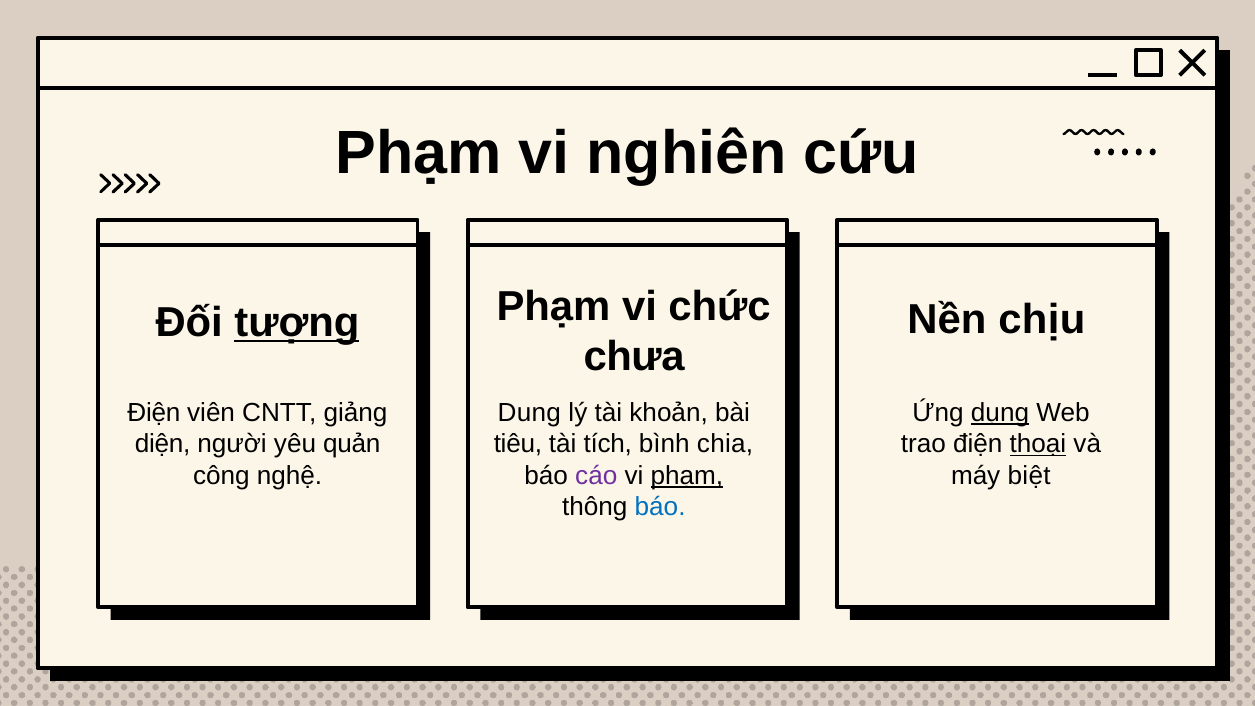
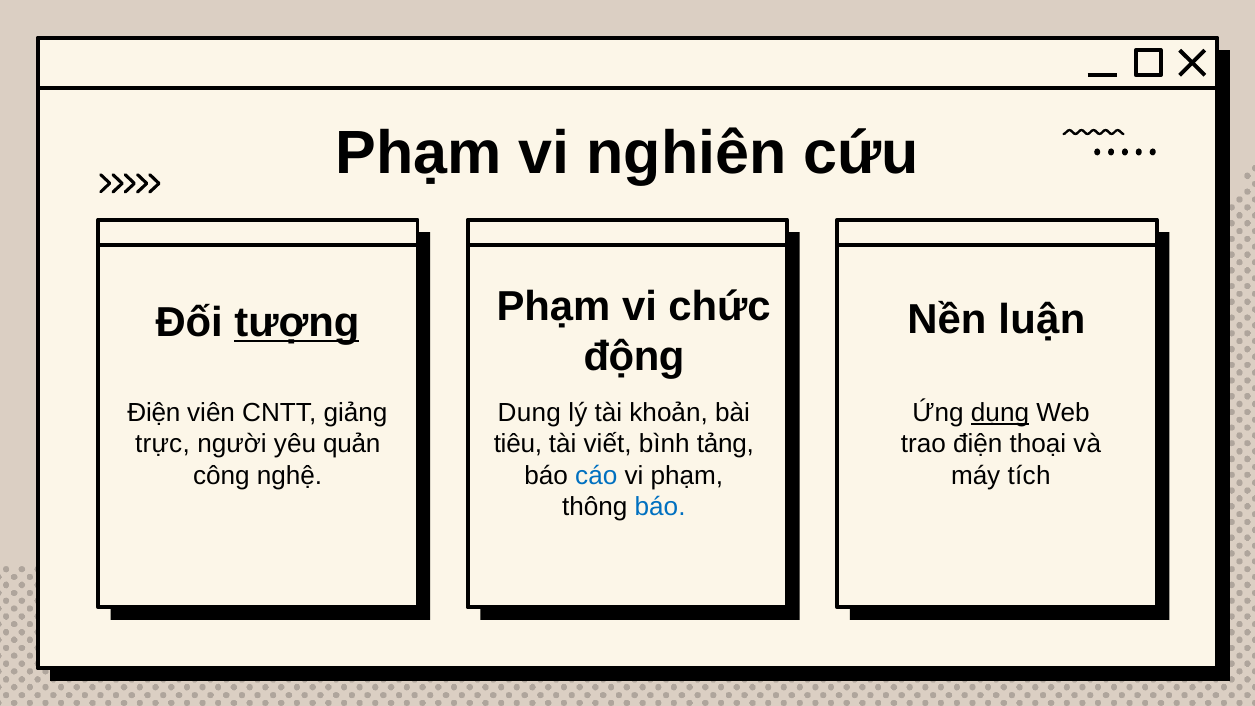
chịu: chịu -> luận (1042, 319)
chưa: chưa -> động (634, 357)
diện: diện -> trực (162, 444)
tích: tích -> viết (608, 444)
chia: chia -> tảng (725, 444)
thoại underline: present -> none (1038, 444)
cáo colour: purple -> blue (596, 476)
phạm underline: present -> none (687, 476)
biệt: biệt -> tích (1029, 476)
